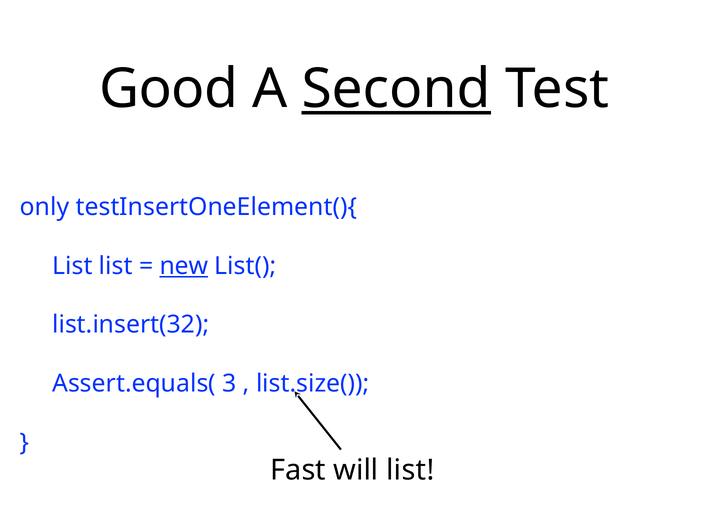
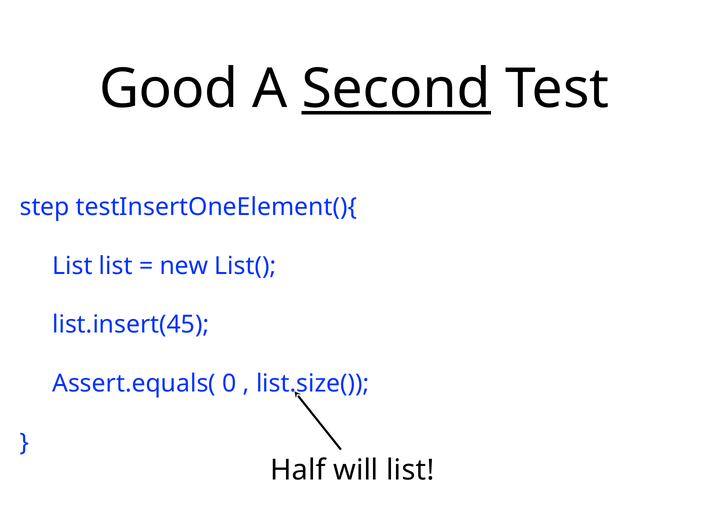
only: only -> step (45, 207)
new underline: present -> none (184, 266)
list.insert(32: list.insert(32 -> list.insert(45 (131, 324)
3: 3 -> 0 (229, 383)
Fast: Fast -> Half (298, 470)
